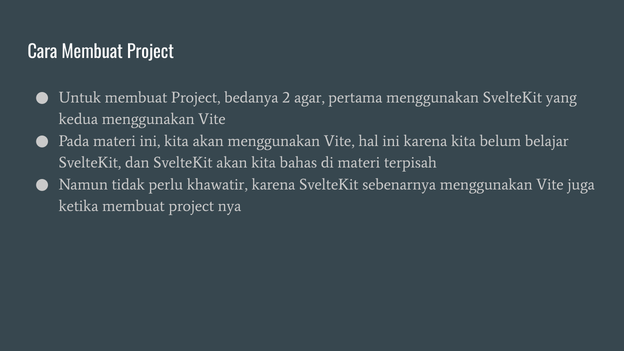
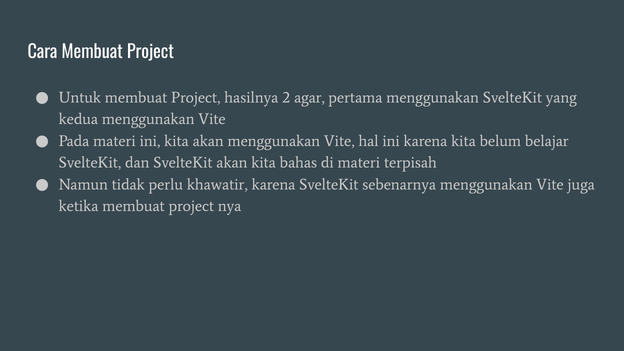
bedanya: bedanya -> hasilnya (251, 97)
